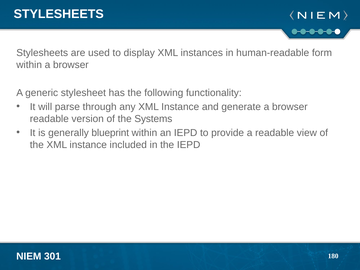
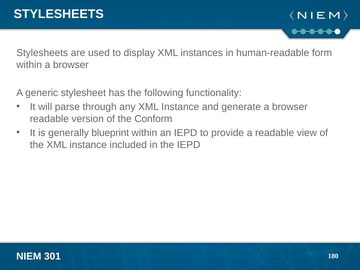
Systems: Systems -> Conform (153, 119)
